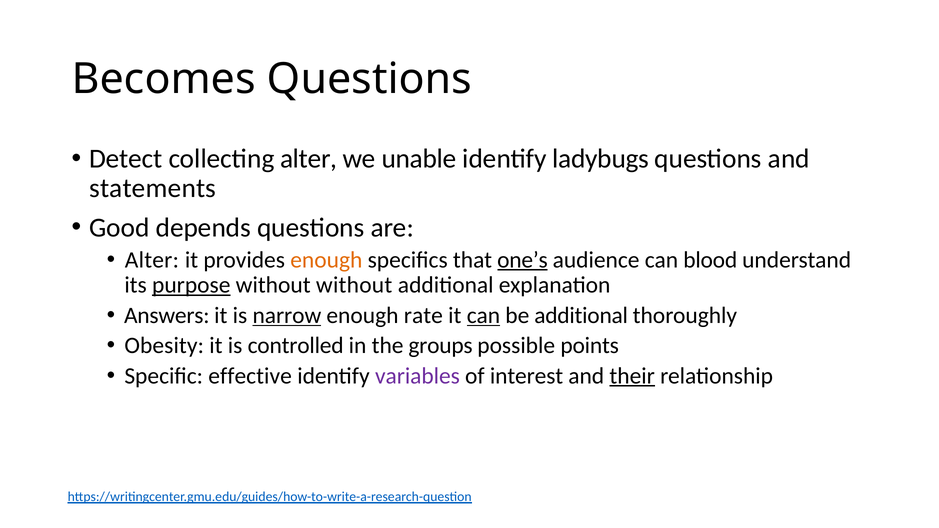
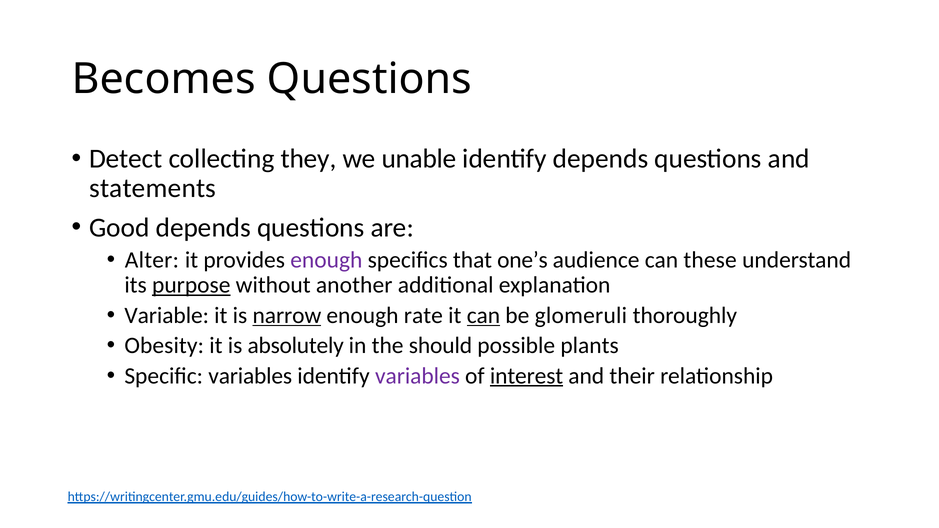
collecting alter: alter -> they (309, 159)
identify ladybugs: ladybugs -> depends (601, 159)
enough colour: orange -> purple (326, 260)
one’s underline: present -> none (522, 260)
blood: blood -> these (710, 260)
without without: without -> another (354, 285)
Answers: Answers -> Variable (167, 315)
be additional: additional -> glomeruli (581, 315)
controlled: controlled -> absolutely (296, 346)
groups: groups -> should (440, 346)
points: points -> plants (590, 346)
Specific effective: effective -> variables (250, 376)
interest underline: none -> present (527, 376)
their underline: present -> none (632, 376)
